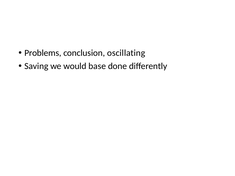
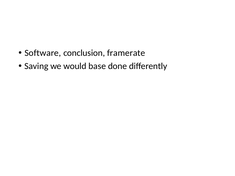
Problems: Problems -> Software (43, 53)
oscillating: oscillating -> framerate (126, 53)
